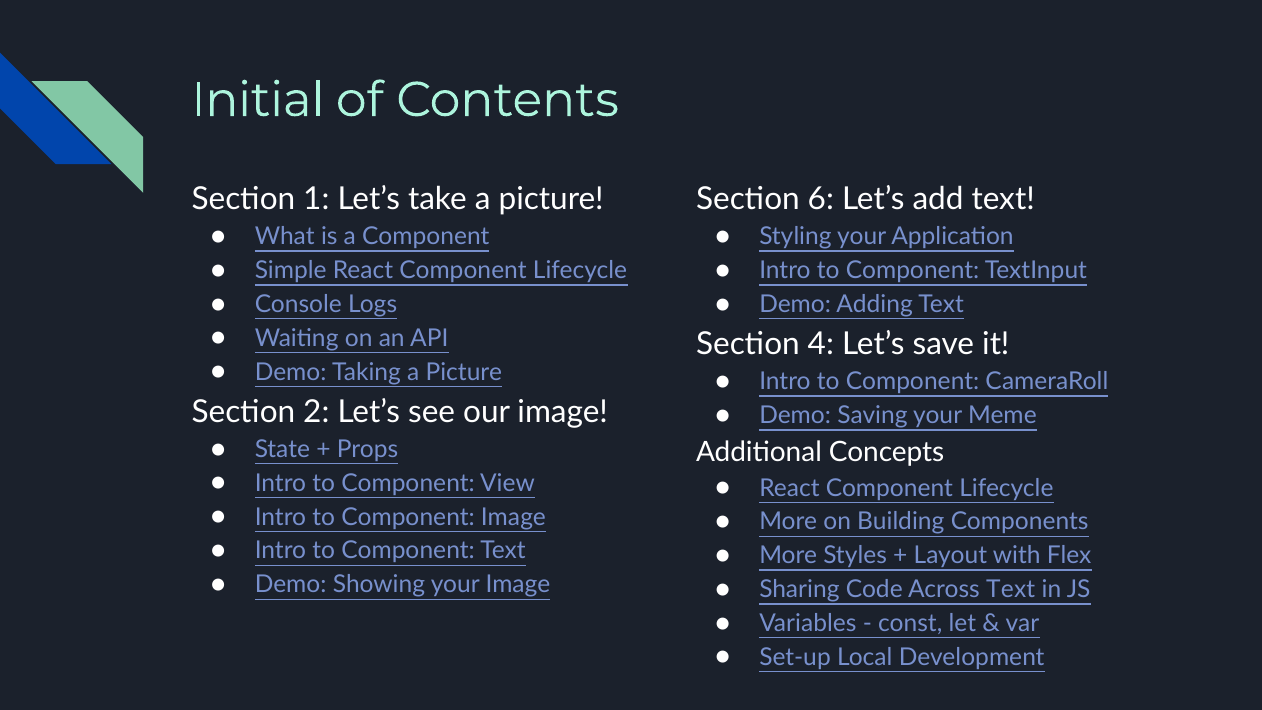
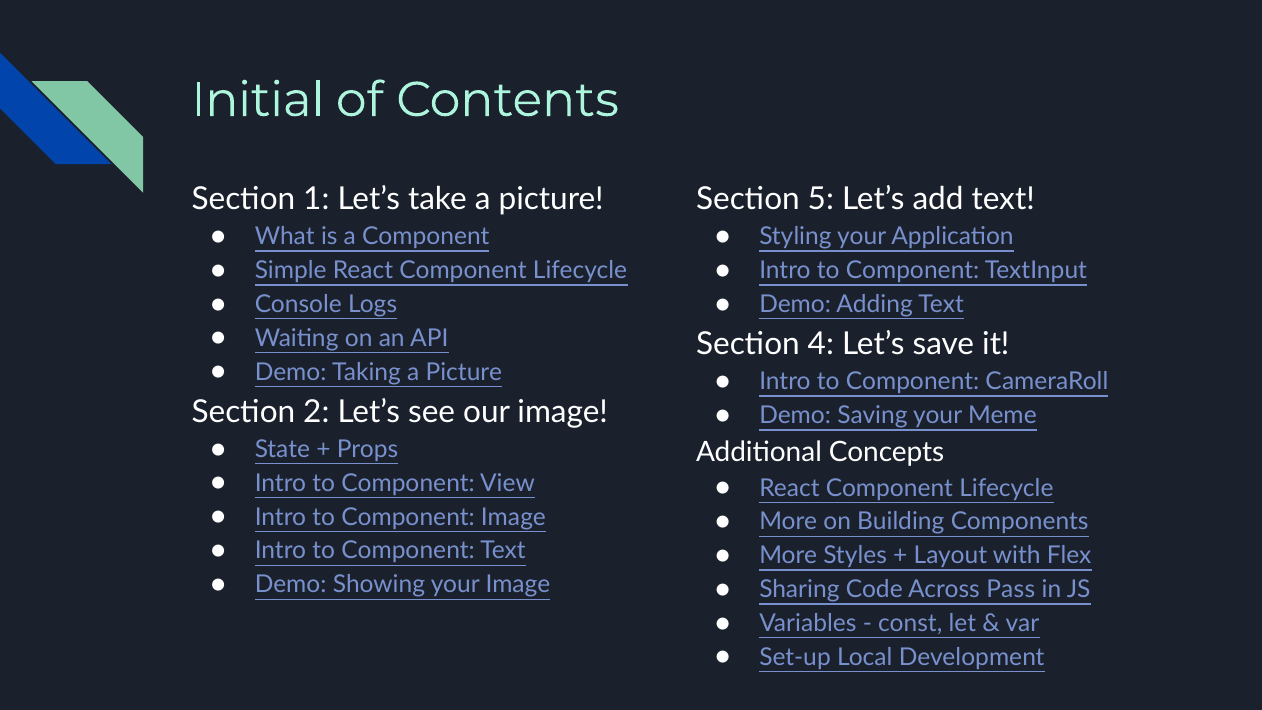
6: 6 -> 5 (821, 199)
Across Text: Text -> Pass (1011, 589)
